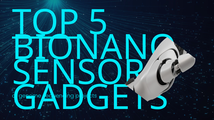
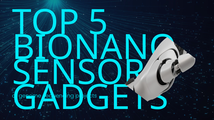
TOP underline: present -> none (46, 23)
